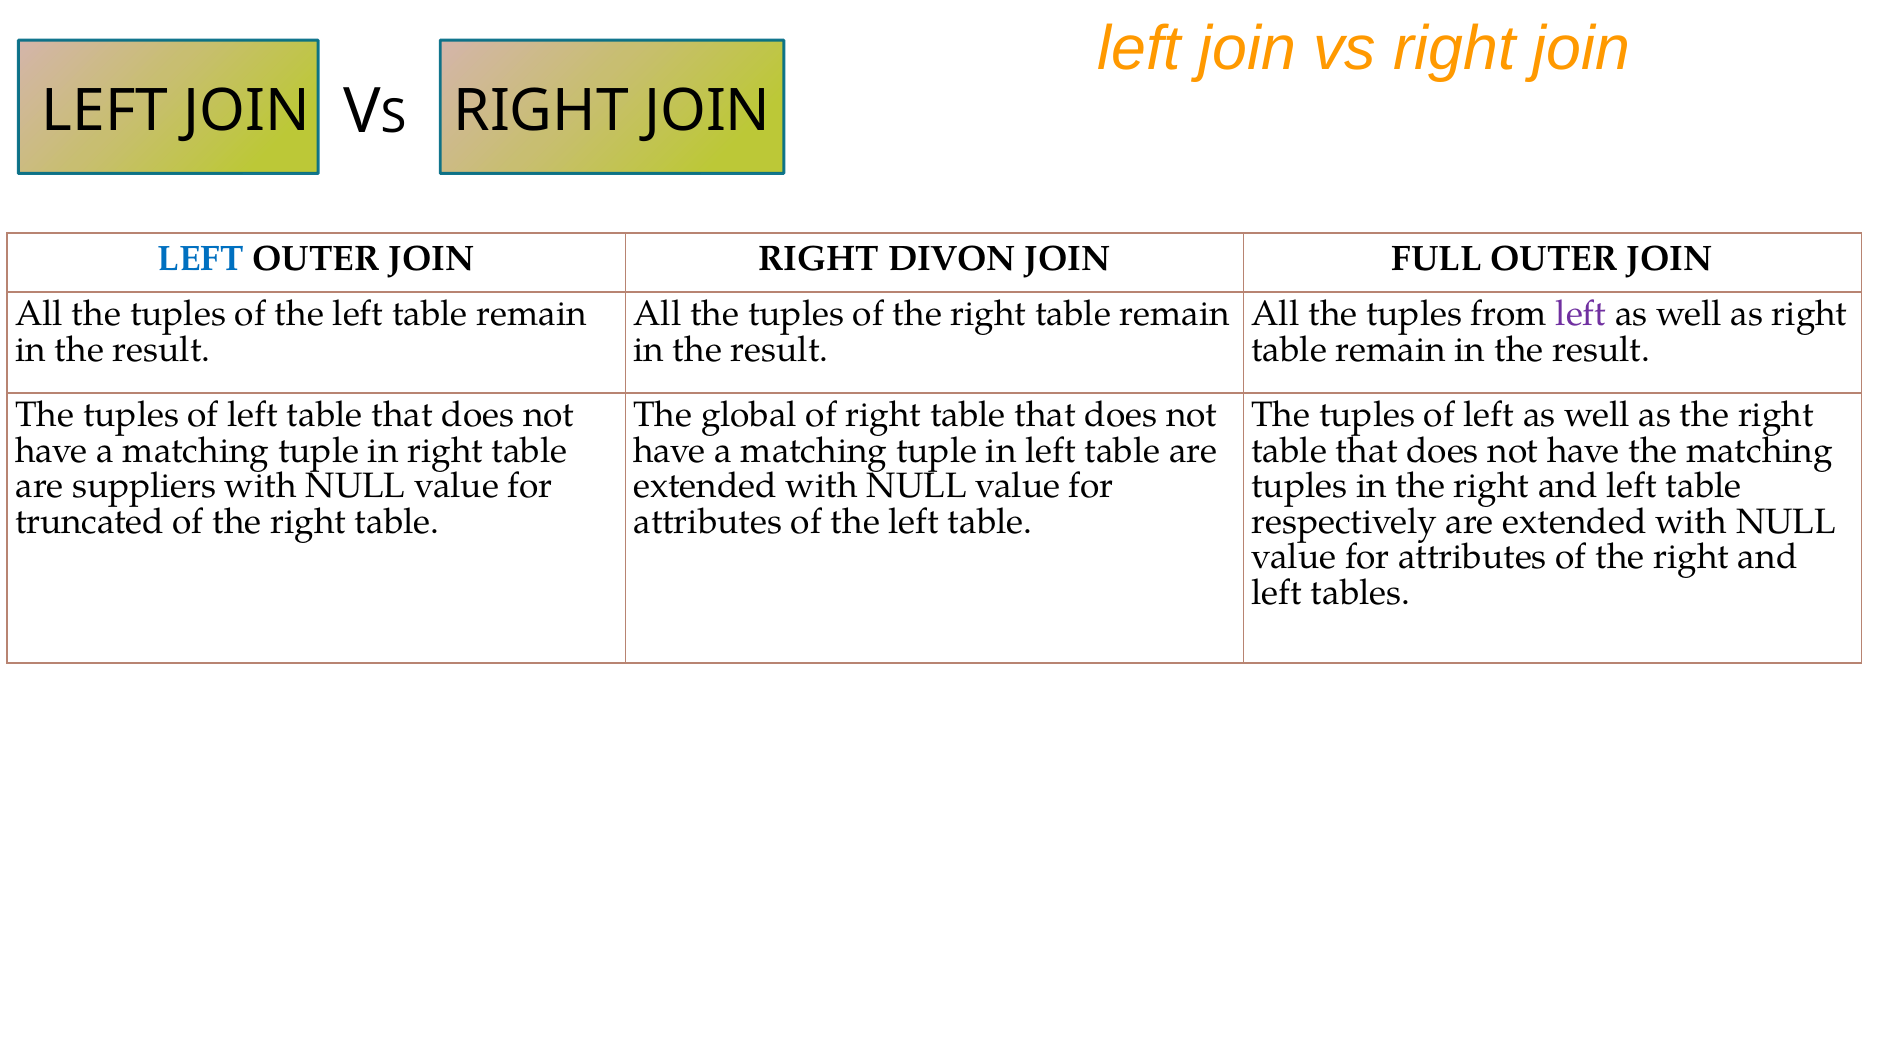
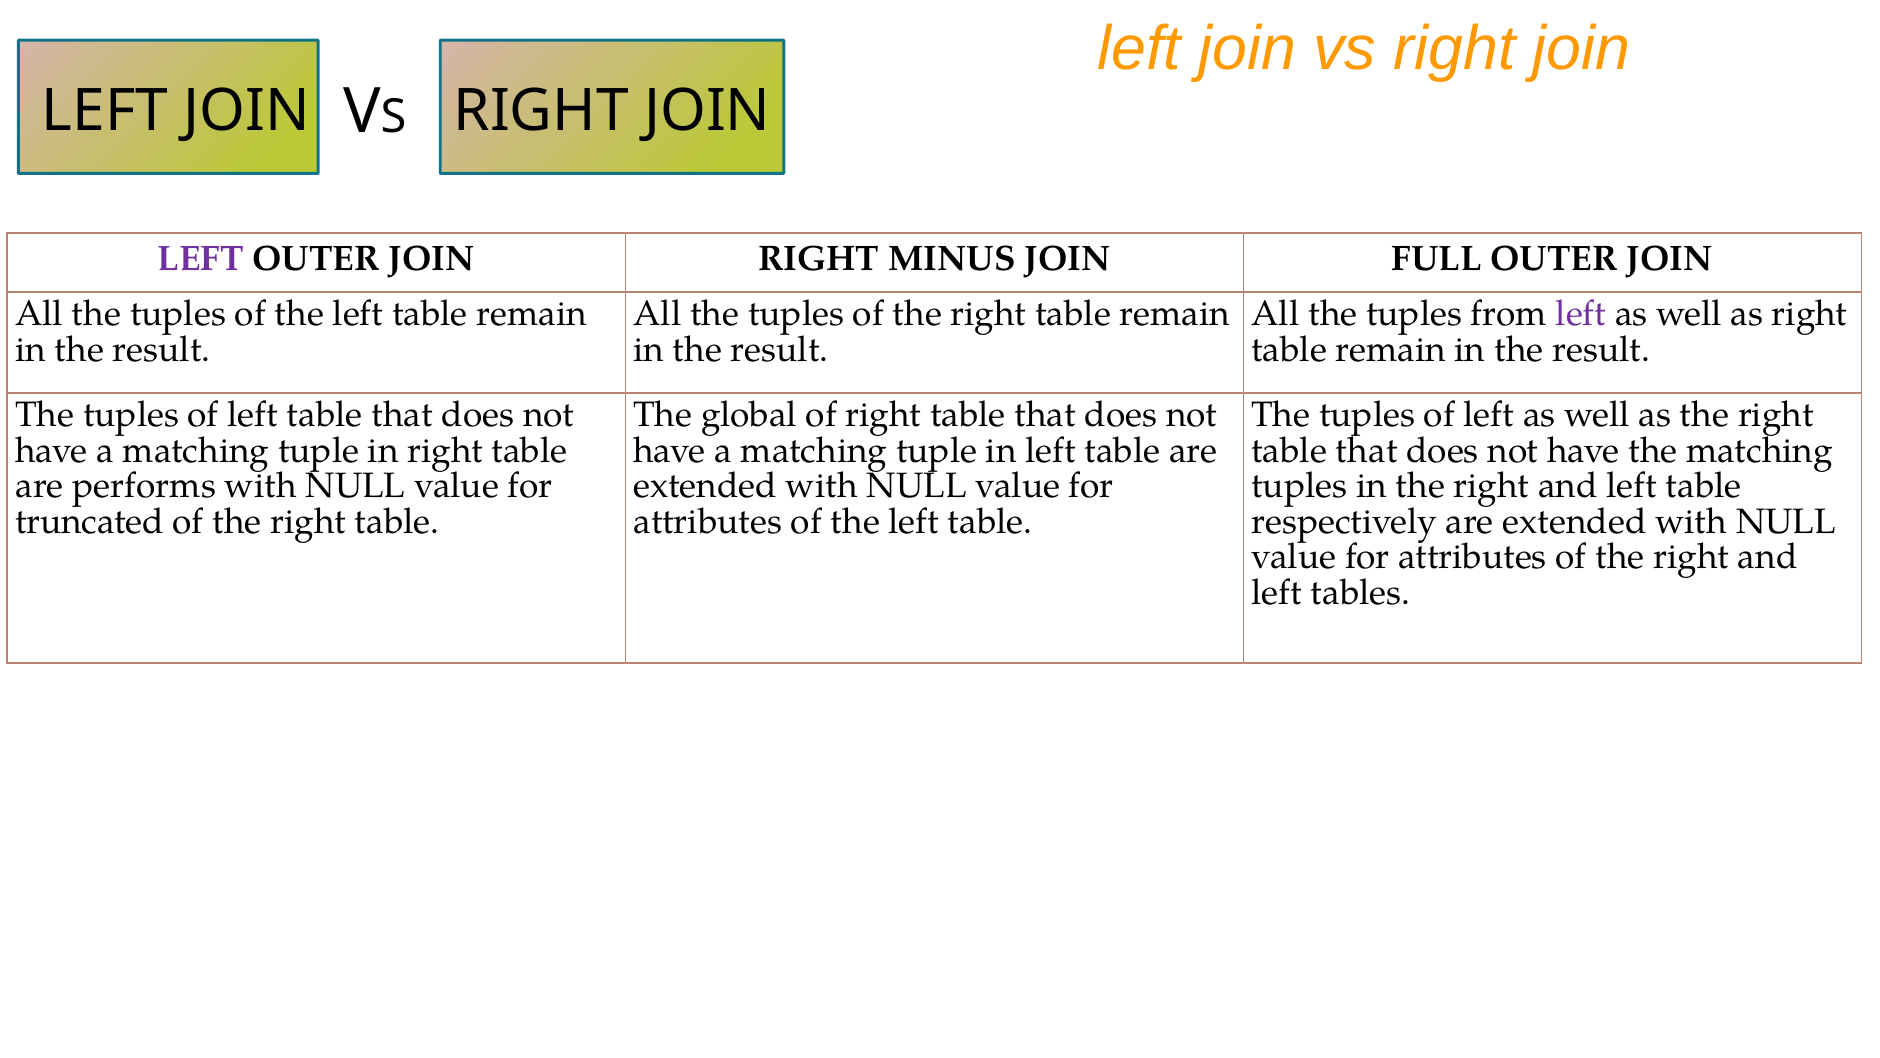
LEFT colour: blue -> purple (201, 259)
DIVON: DIVON -> MINUS (952, 259)
suppliers: suppliers -> performs (144, 486)
